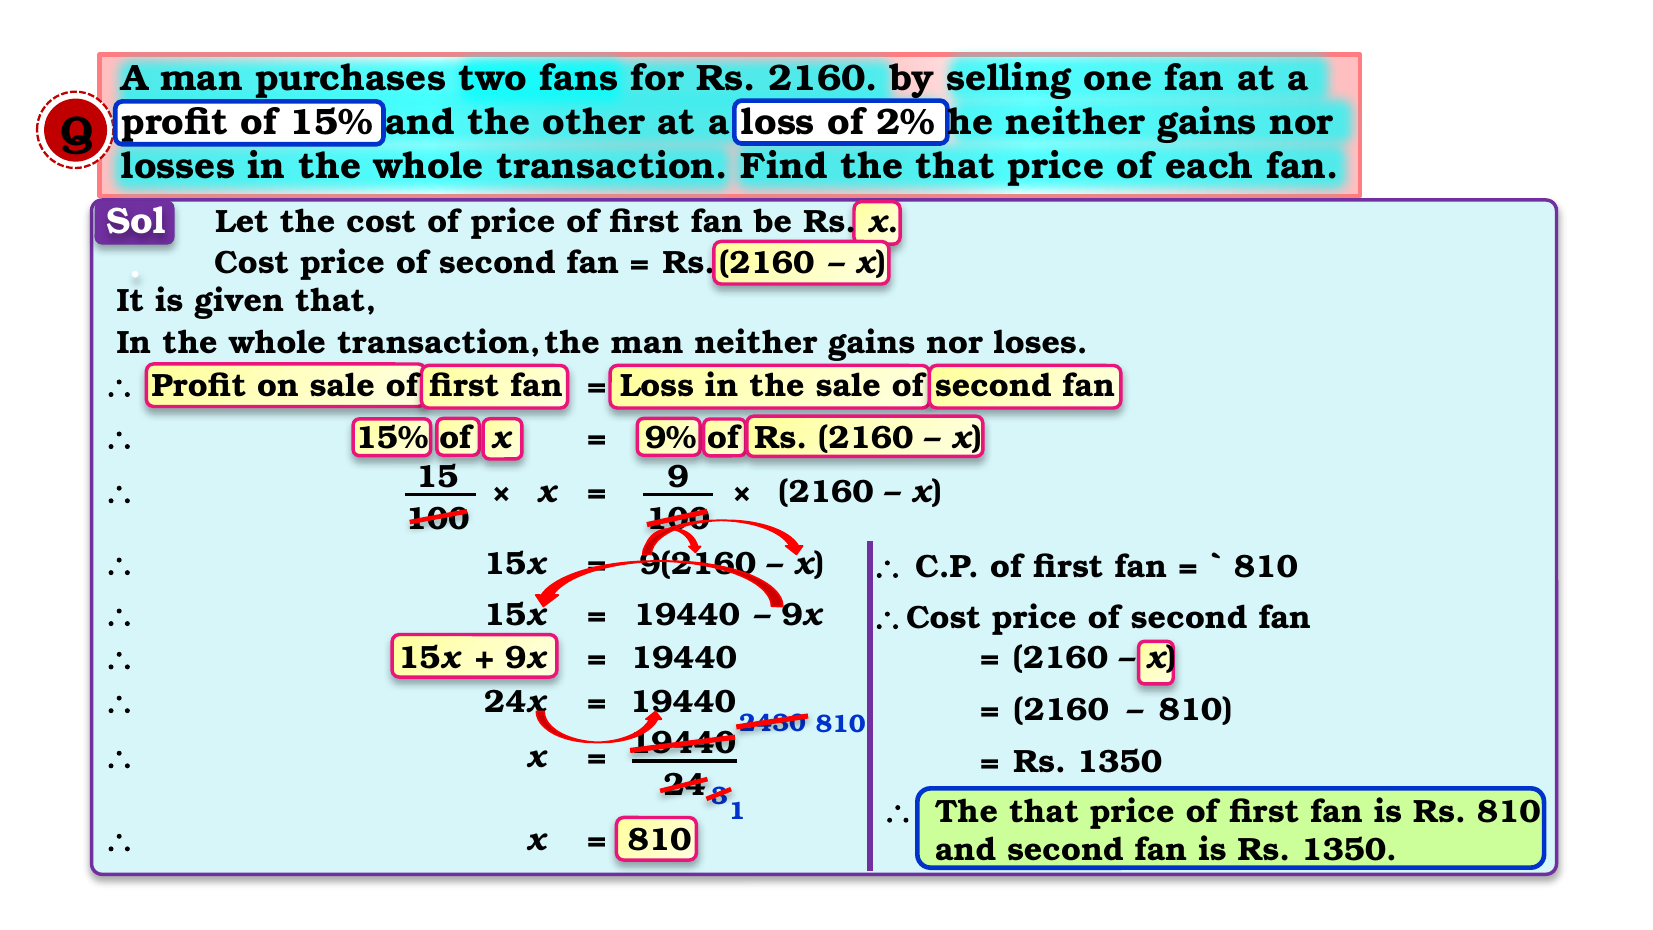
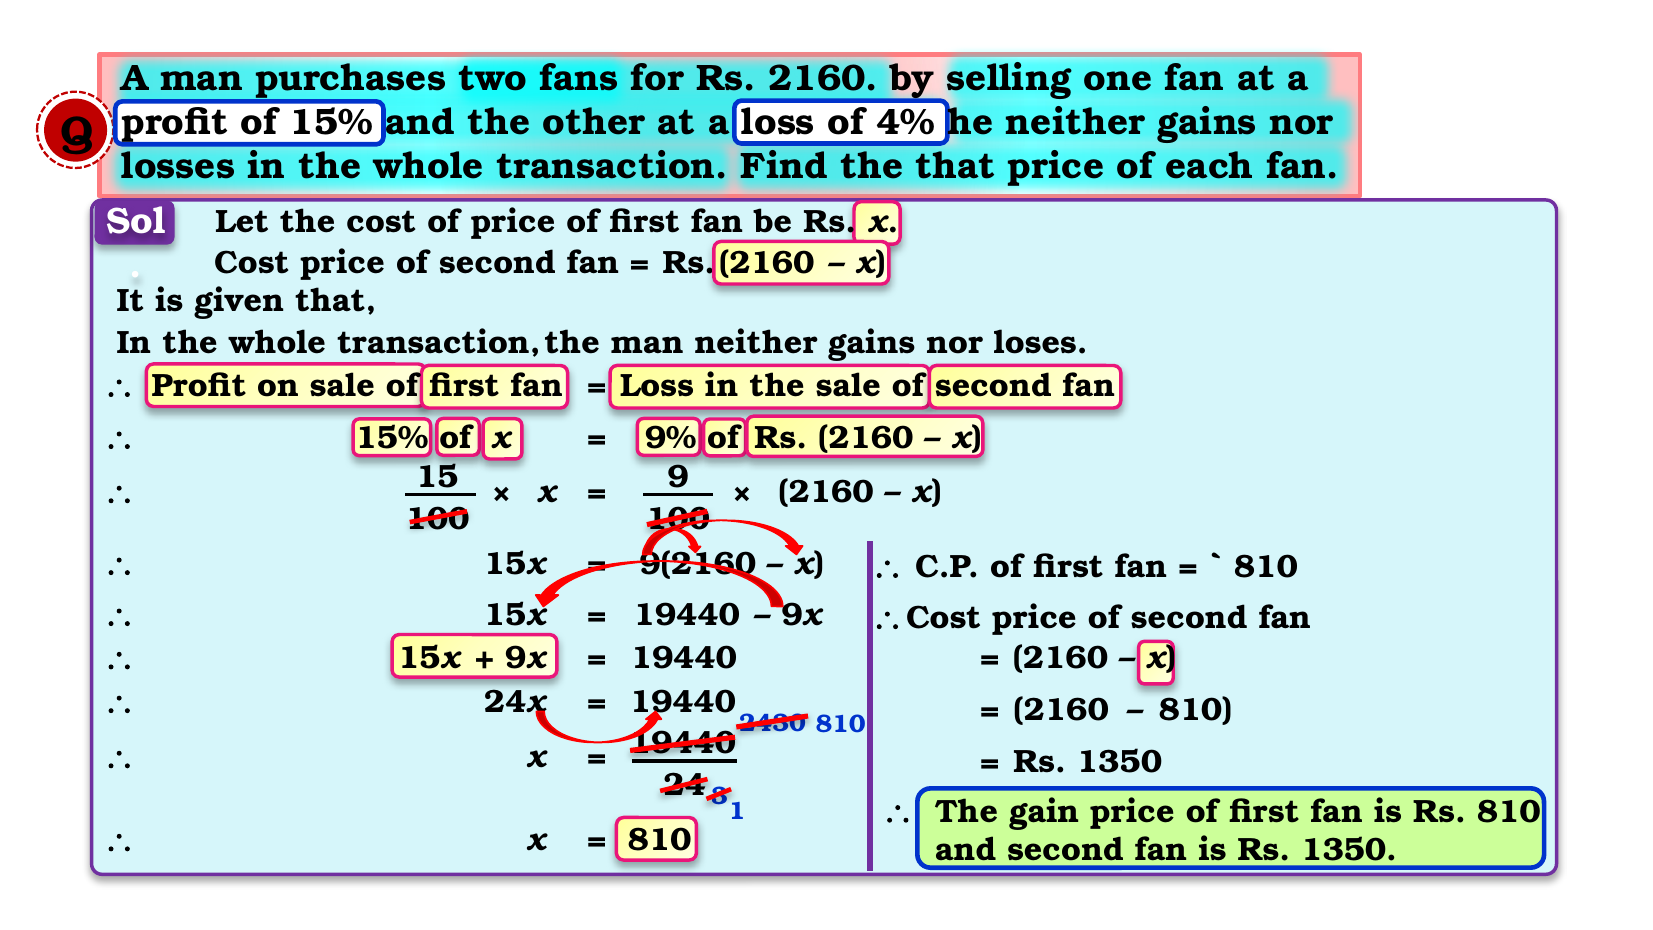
2%: 2% -> 4% (906, 123)
that: that -> gain (1044, 811)
